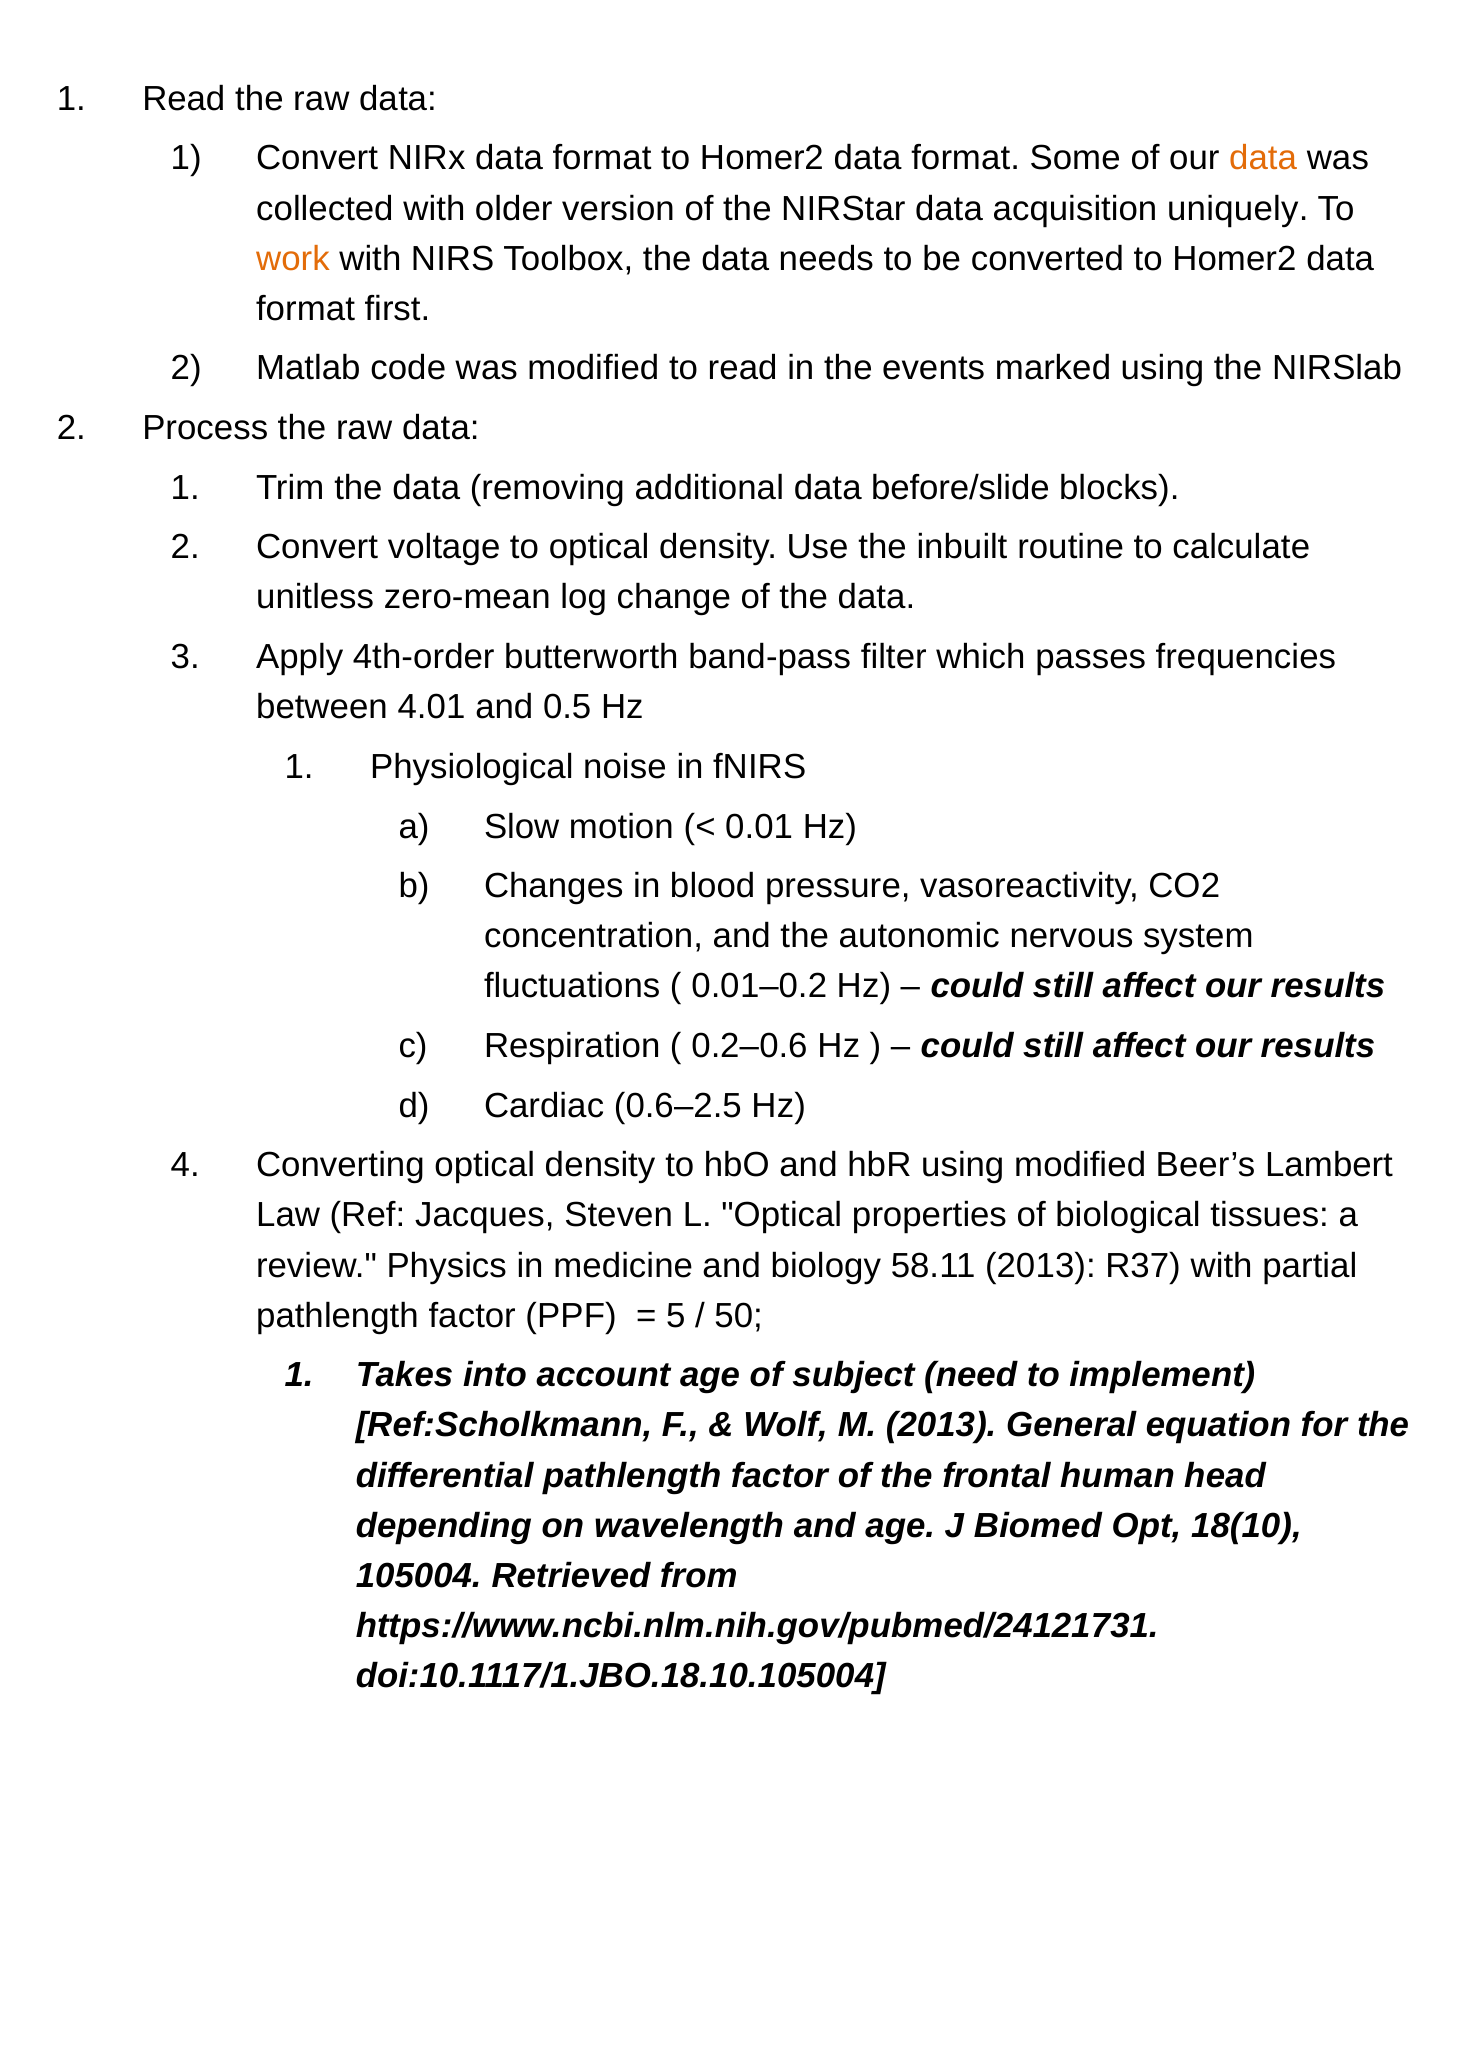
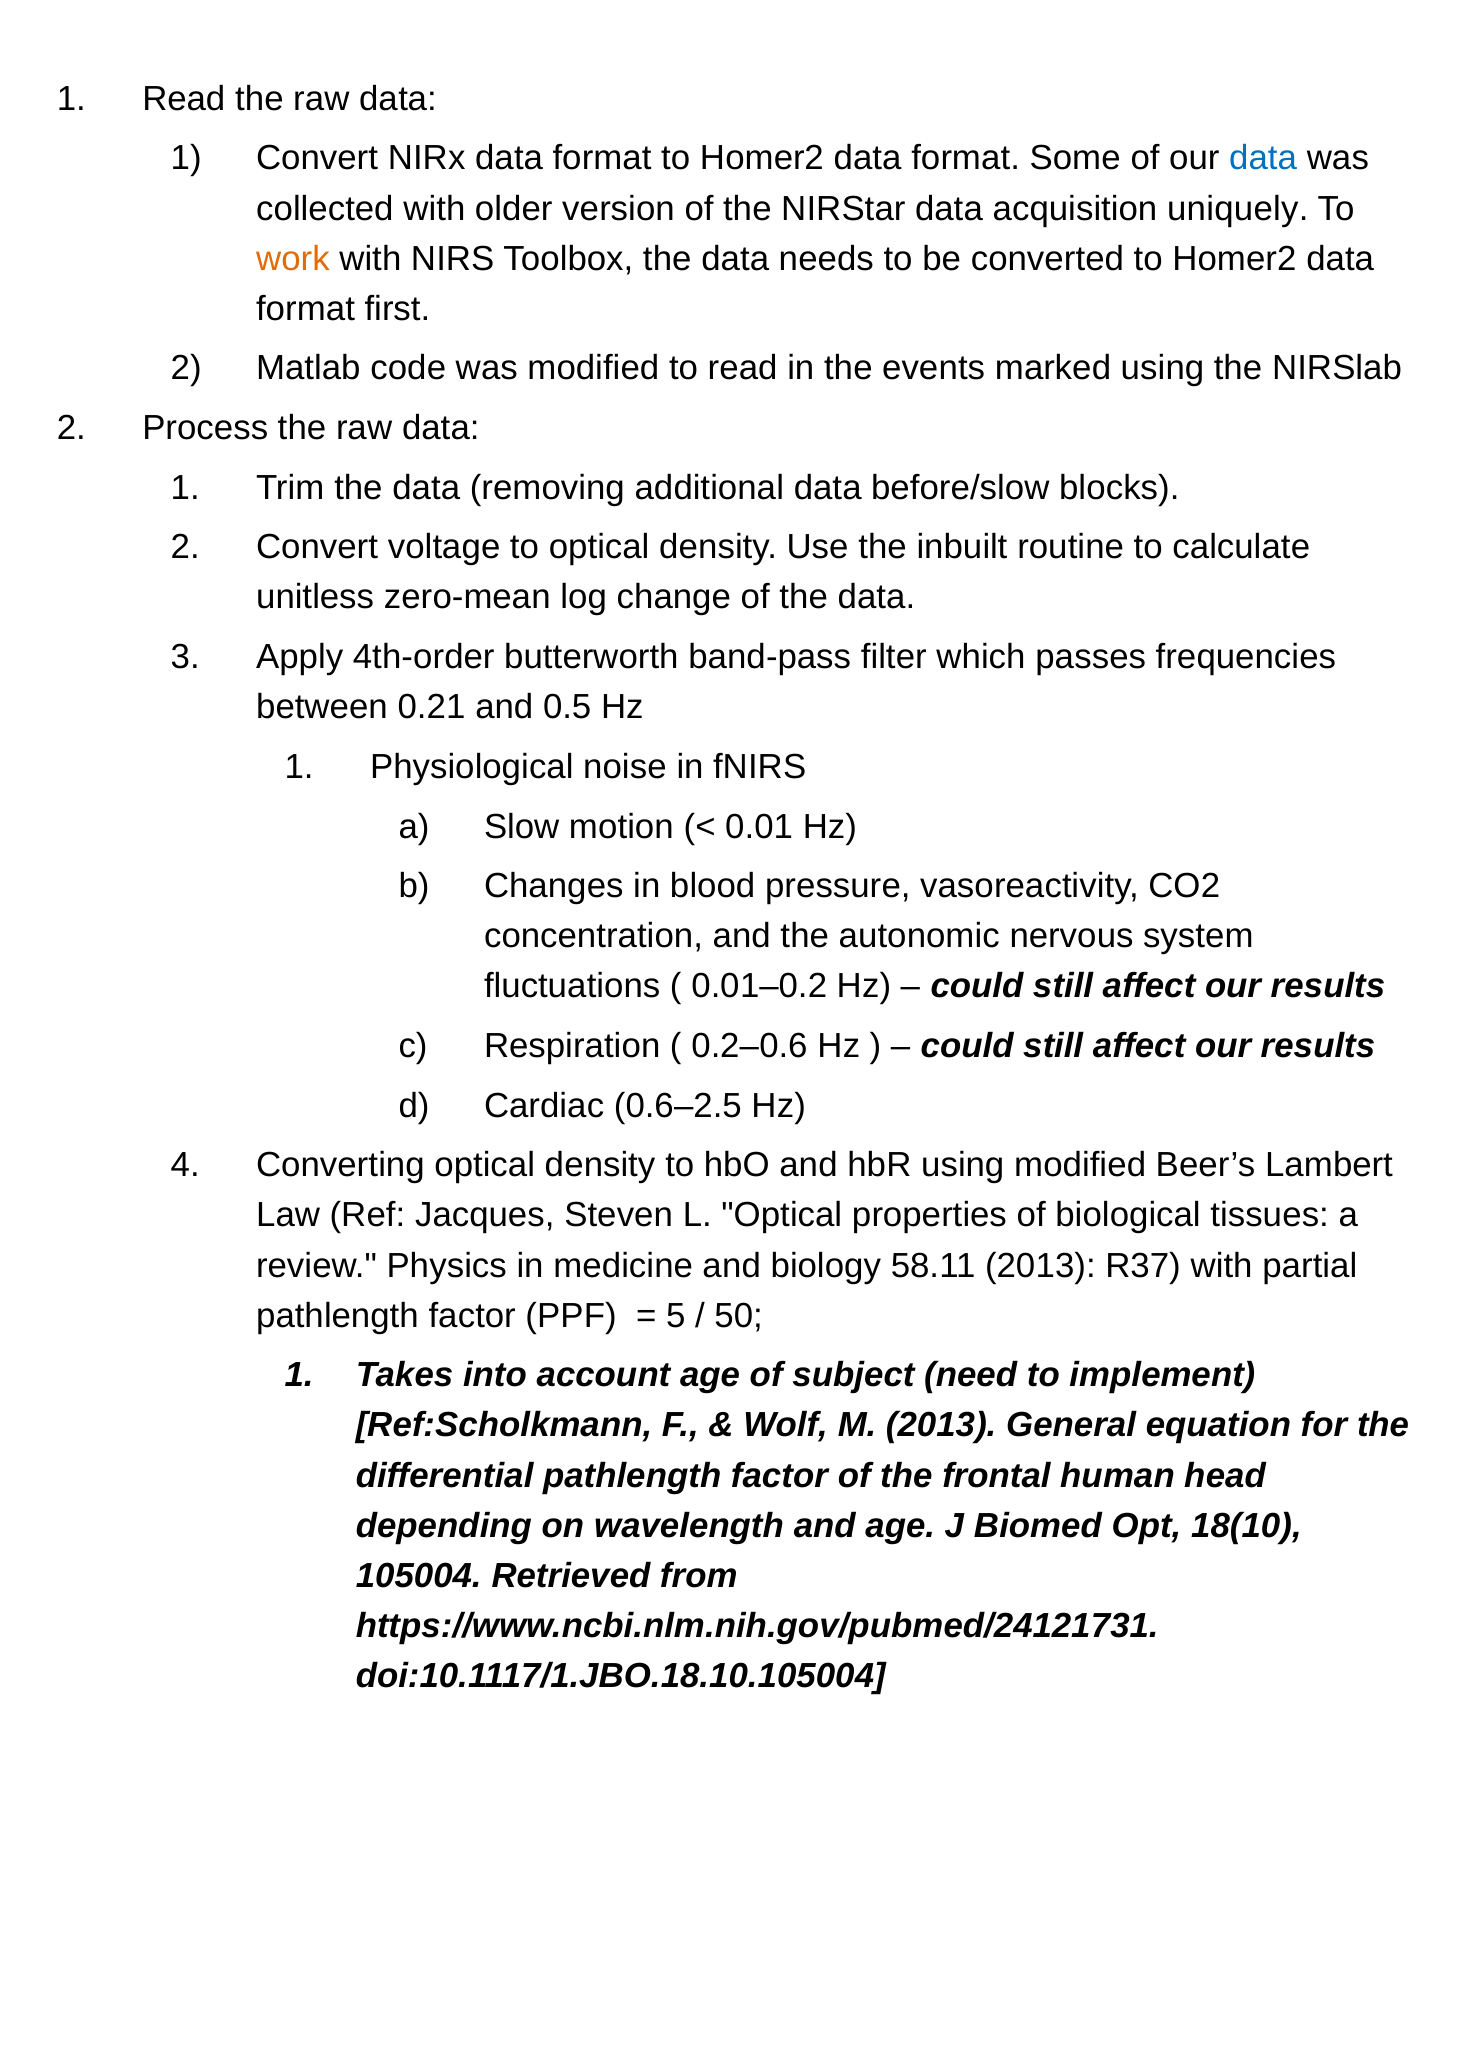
data colour: orange -> blue (1263, 159)
before/slide: before/slide -> before/slow (960, 488)
4.01: 4.01 -> 0.21 (432, 707)
